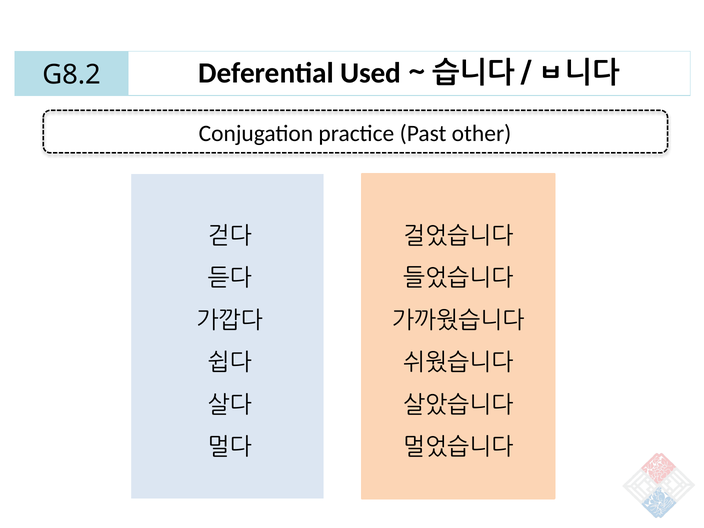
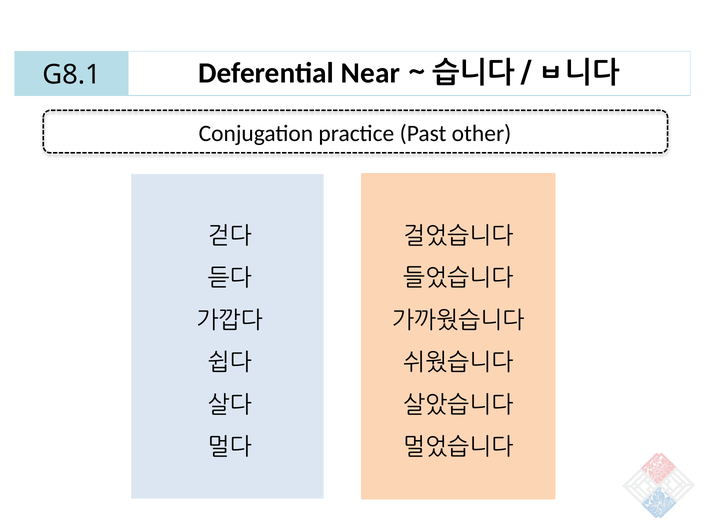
G8.2: G8.2 -> G8.1 (72, 75)
Used: Used -> Near (370, 73)
